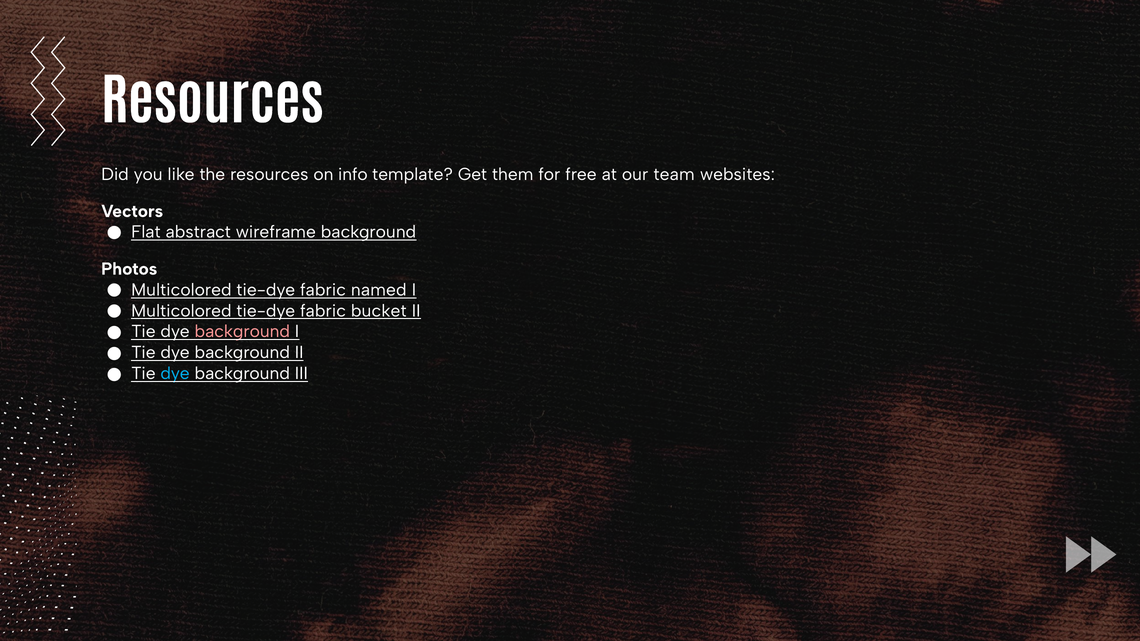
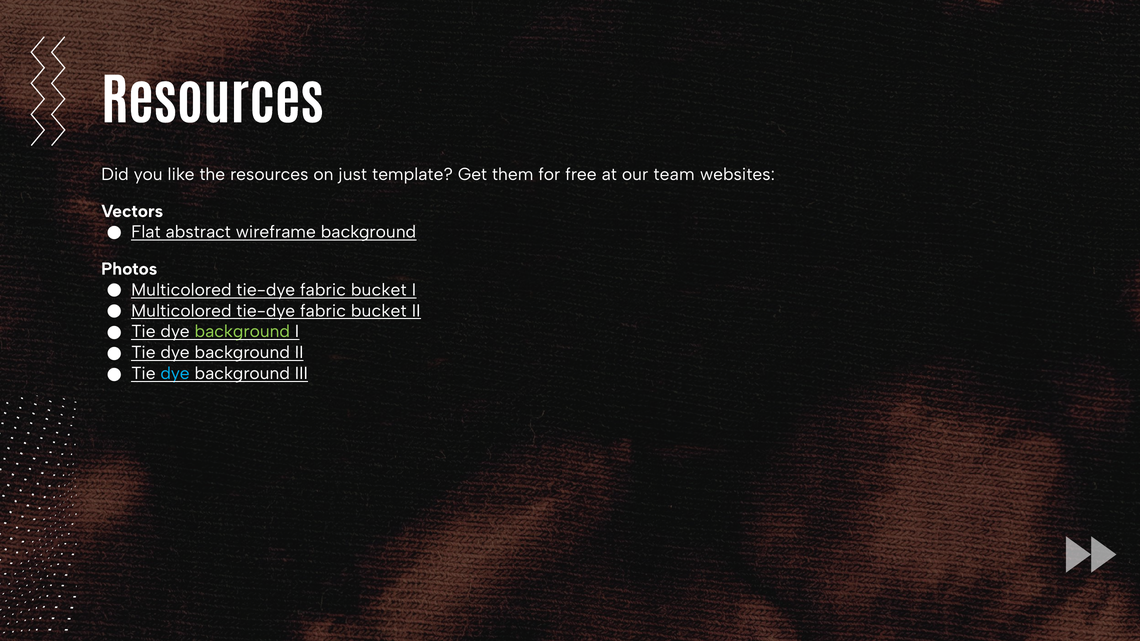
info: info -> just (353, 175)
named: named -> bucket (379, 290)
background colour: pink -> light green (242, 332)
